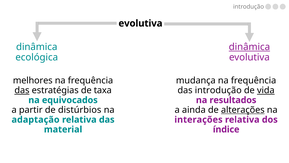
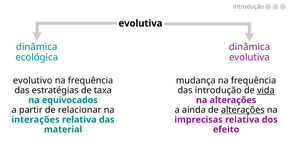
dinâmica underline: present -> none (249, 47)
melhores: melhores -> evolutivo (33, 80)
das underline: present -> none (22, 90)
na resultados: resultados -> alterações (233, 100)
distúrbios: distúrbios -> relacionar (80, 110)
adaptação: adaptação -> interações (36, 119)
interações: interações -> imprecisas (199, 119)
índice: índice -> efeito (226, 129)
